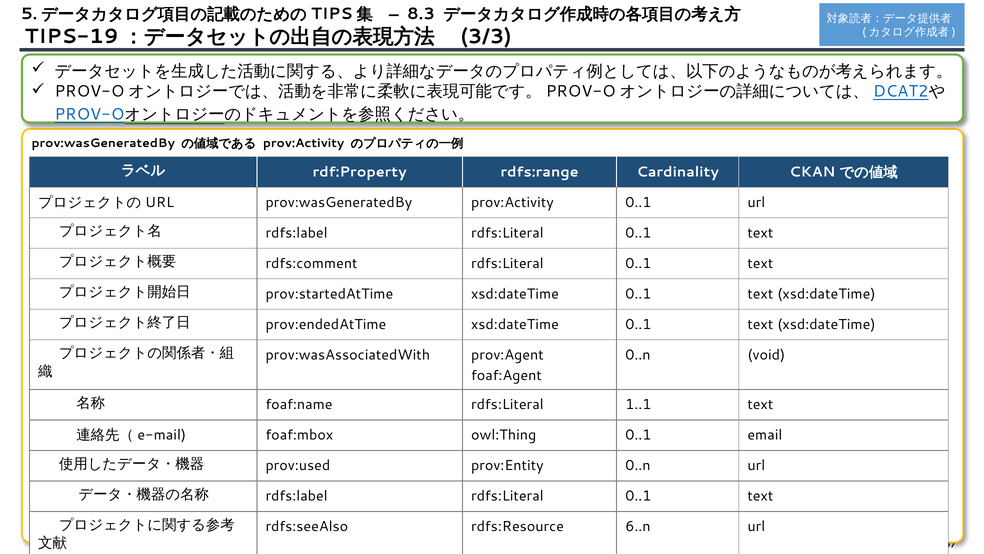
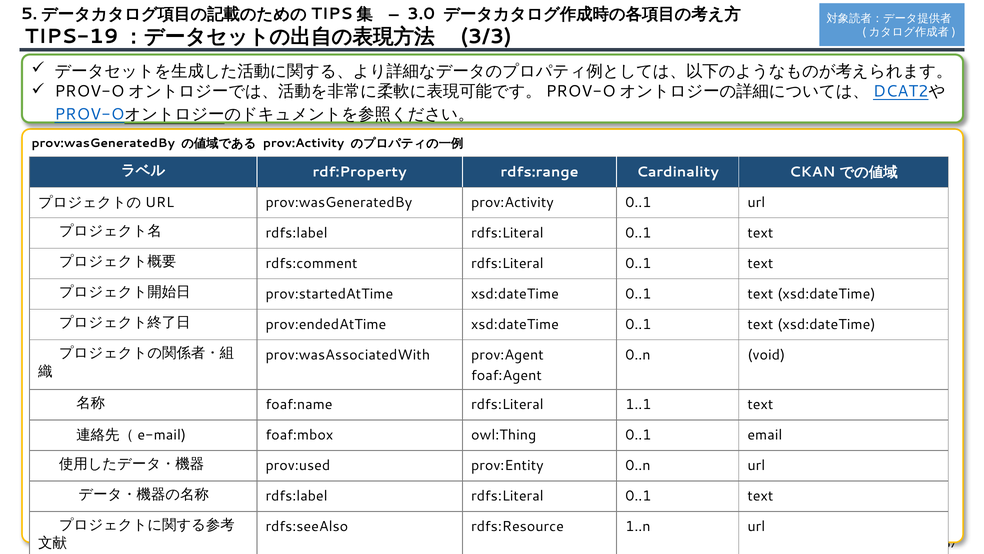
8.3: 8.3 -> 3.0 (421, 14)
6..n: 6..n -> 1..n (638, 526)
